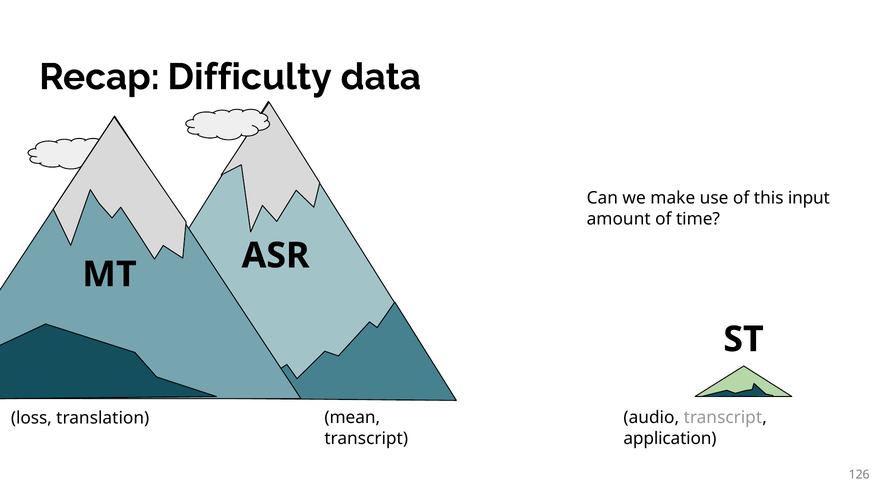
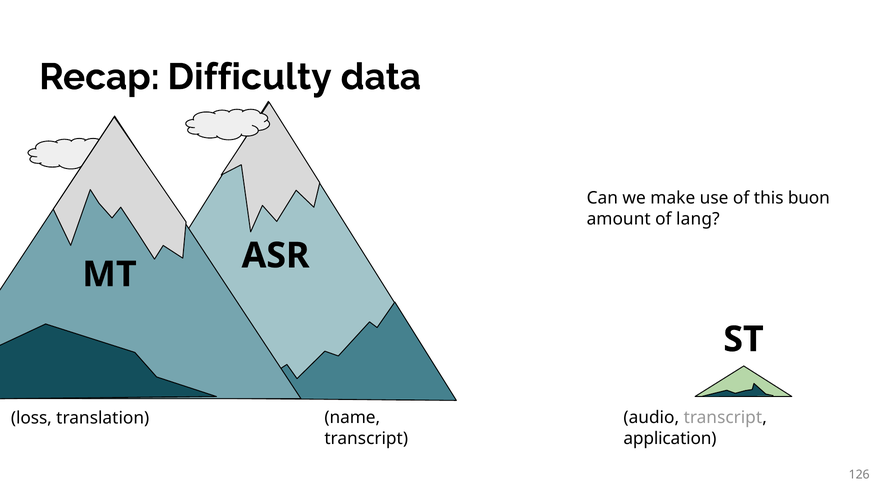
input: input -> buon (809, 198)
time: time -> lang (698, 219)
mean: mean -> name (352, 417)
